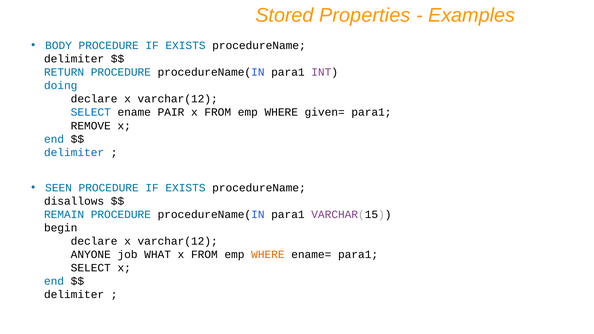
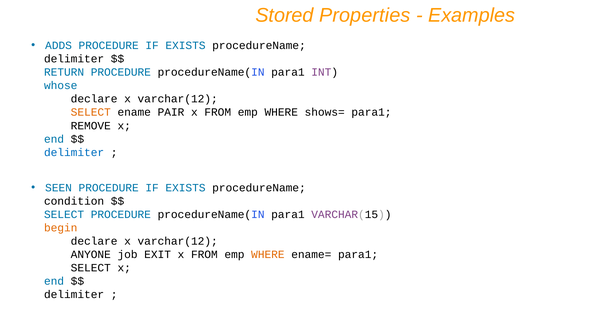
BODY: BODY -> ADDS (59, 46)
doing: doing -> whose (61, 86)
SELECT colour: blue -> orange (91, 112)
given=: given= -> shows= (325, 112)
disallows: disallows -> condition (74, 201)
REMAIN: REMAIN -> SELECT (64, 215)
begin colour: black -> orange (61, 228)
WHAT: WHAT -> EXIT (158, 255)
